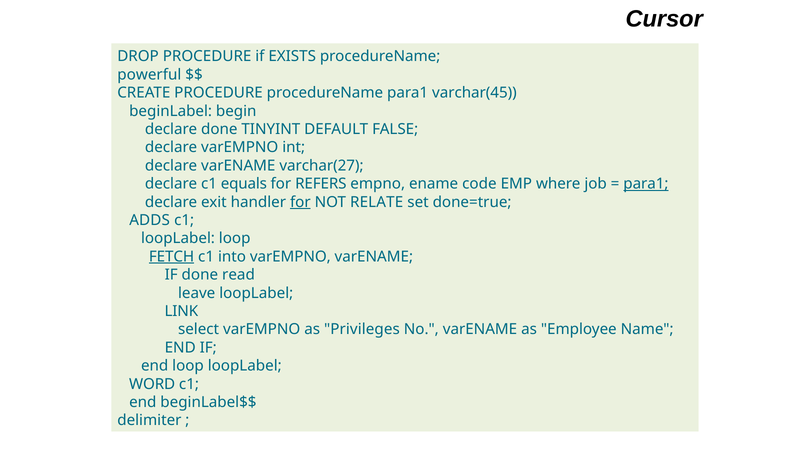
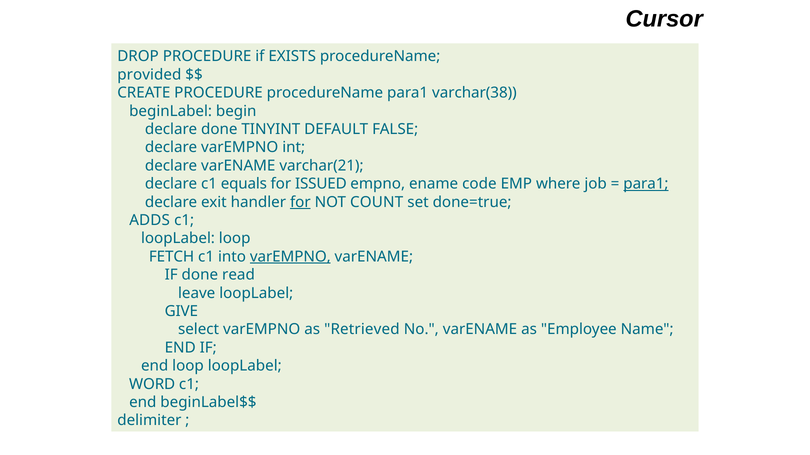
powerful: powerful -> provided (149, 75)
varchar(45: varchar(45 -> varchar(38 (474, 93)
varchar(27: varchar(27 -> varchar(21 (322, 166)
REFERS: REFERS -> ISSUED (321, 184)
RELATE: RELATE -> COUNT (377, 202)
FETCH underline: present -> none (172, 257)
varEMPNO underline: none -> present (290, 257)
LINK: LINK -> GIVE (181, 312)
Privileges: Privileges -> Retrieved (362, 330)
